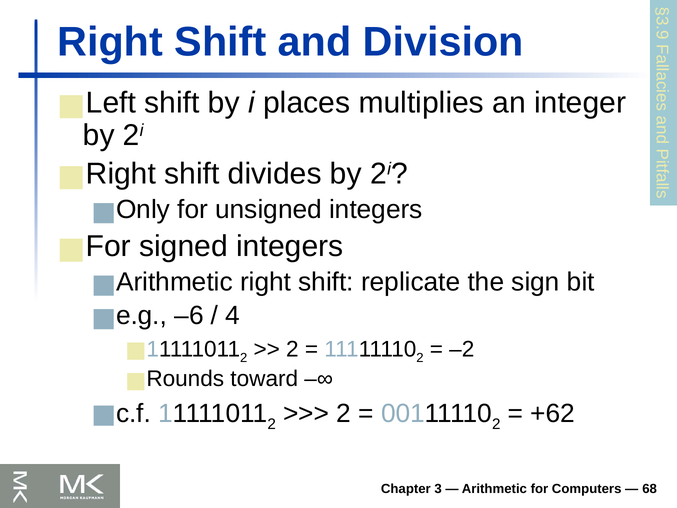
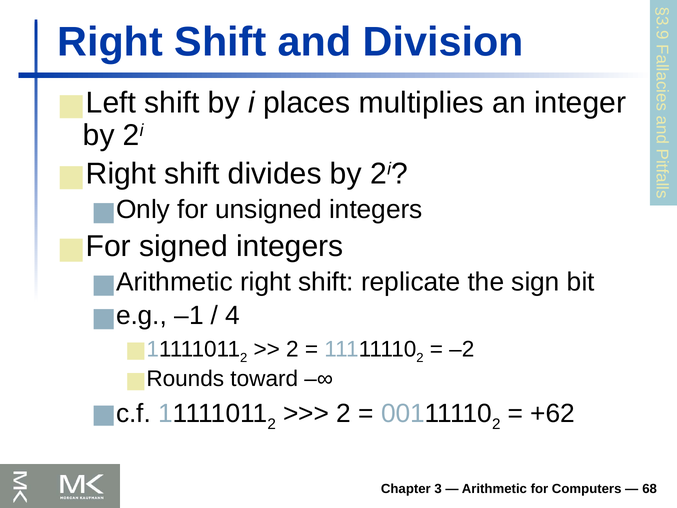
–6: –6 -> –1 (189, 316)
